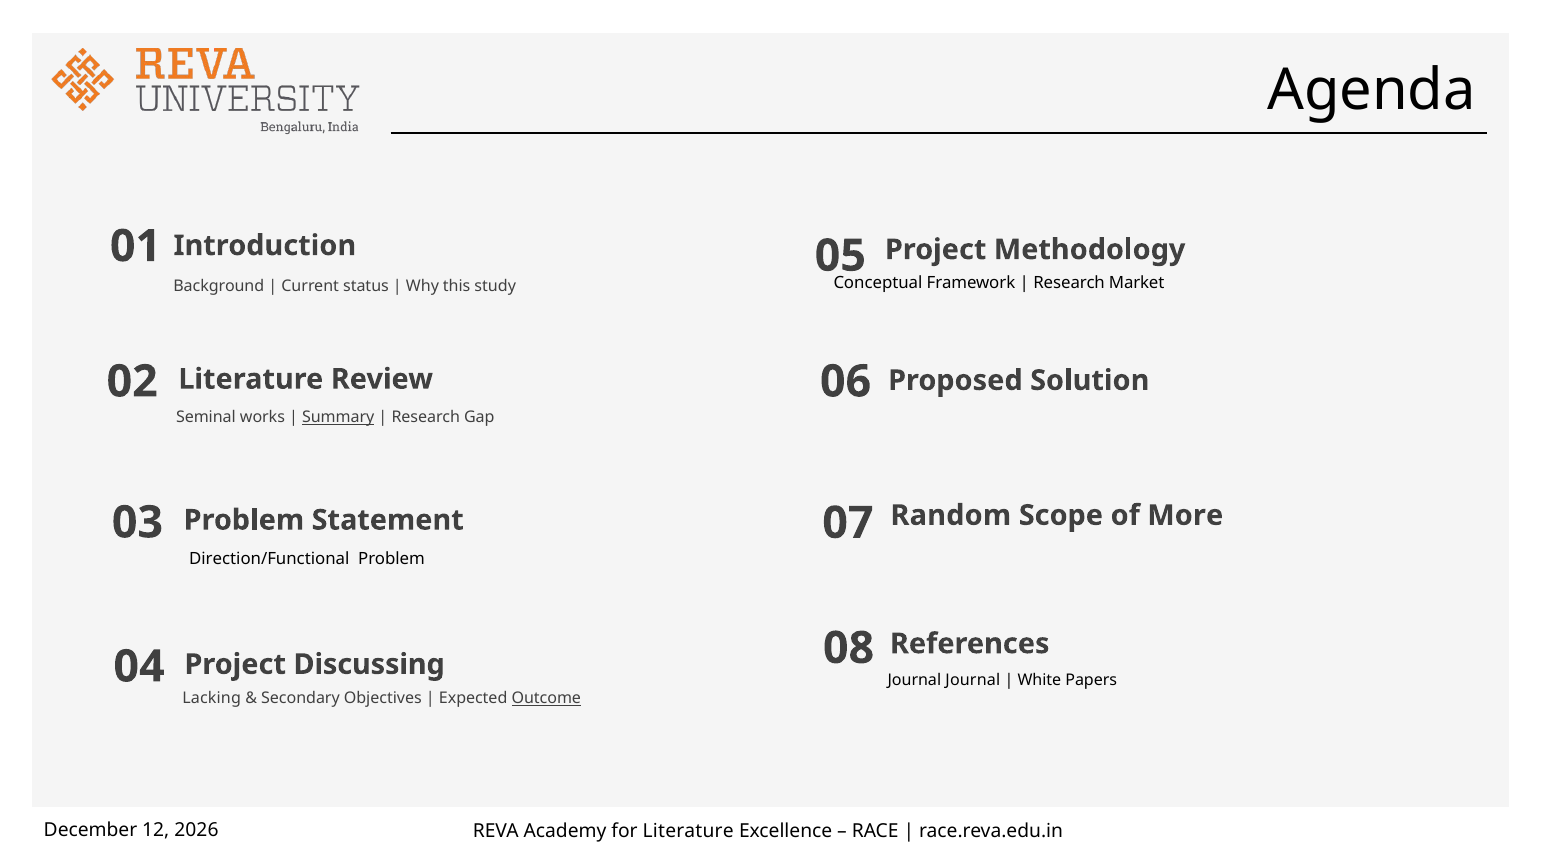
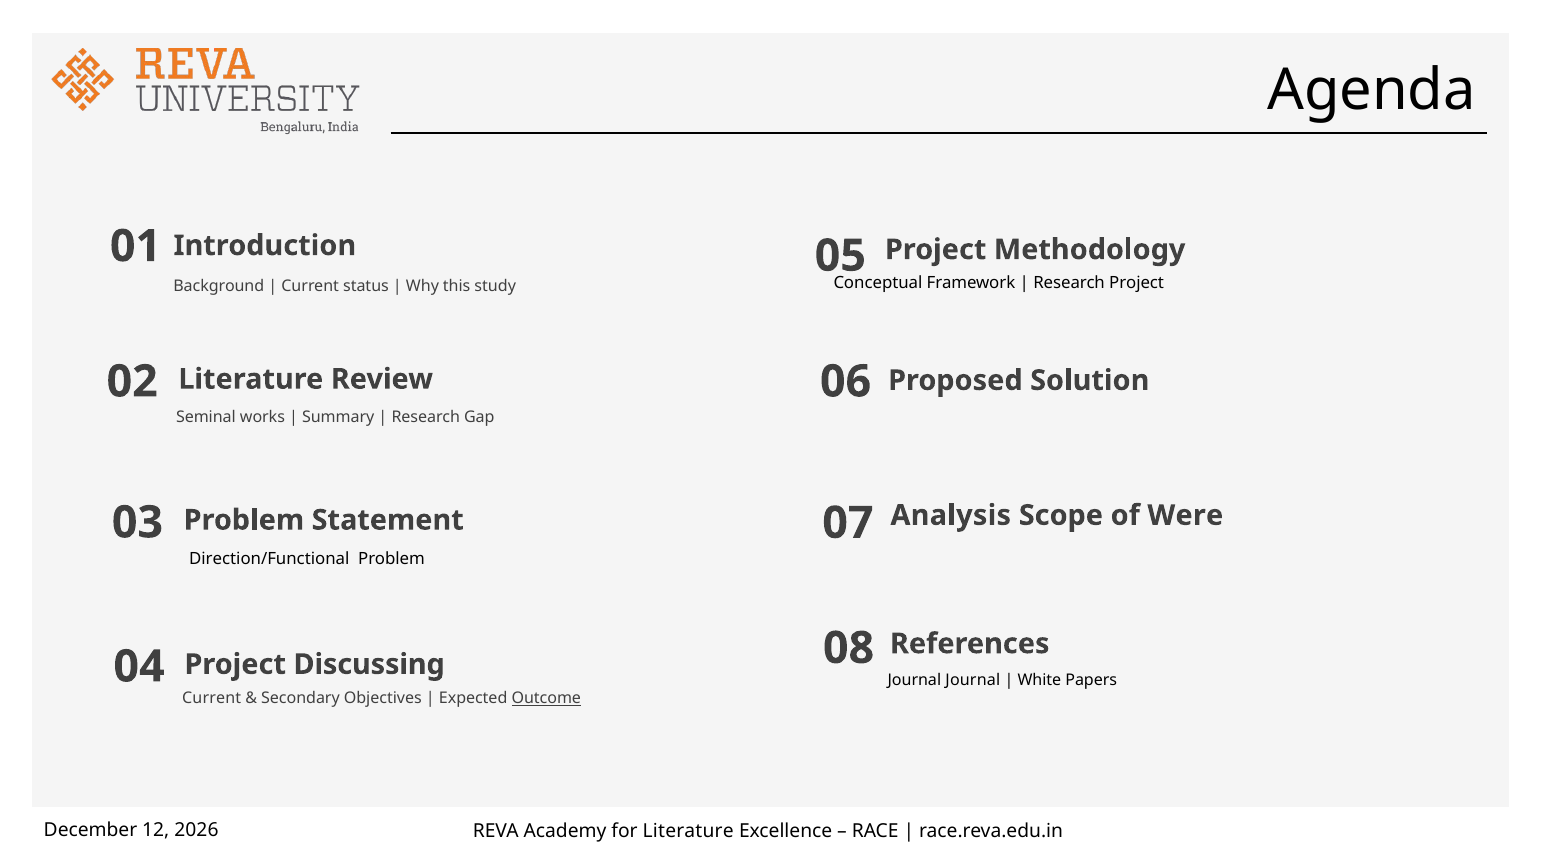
Research Market: Market -> Project (1137, 283)
Summary underline: present -> none (338, 417)
Random: Random -> Analysis (951, 515)
More: More -> Were (1185, 515)
Lacking: Lacking -> Current (212, 698)
